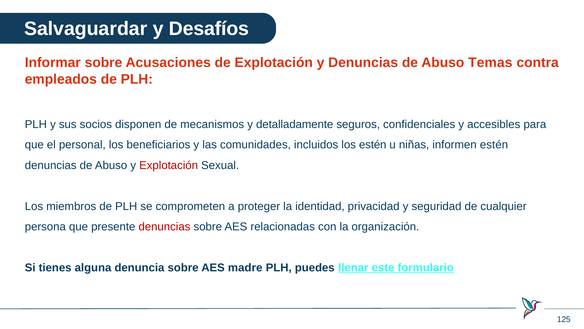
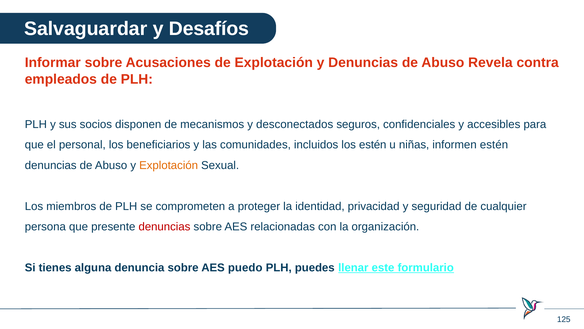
Temas: Temas -> Revela (490, 63)
detalladamente: detalladamente -> desconectados (295, 124)
Explotación colour: red -> orange (169, 165)
madre: madre -> puedo (245, 267)
